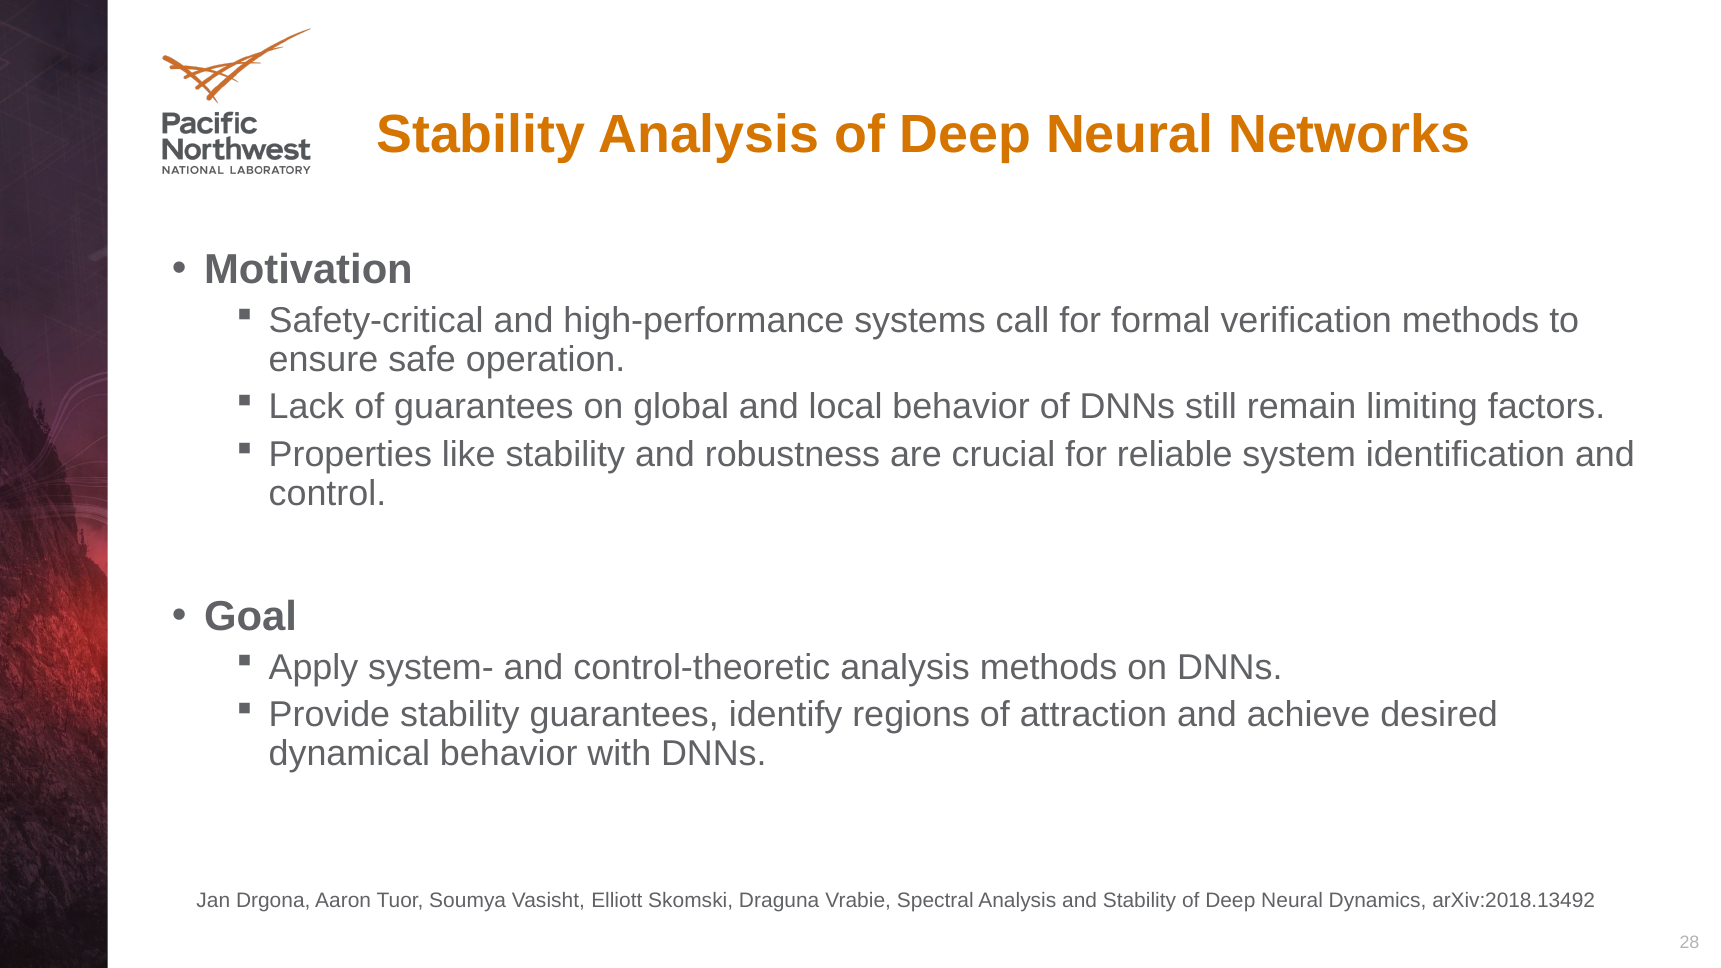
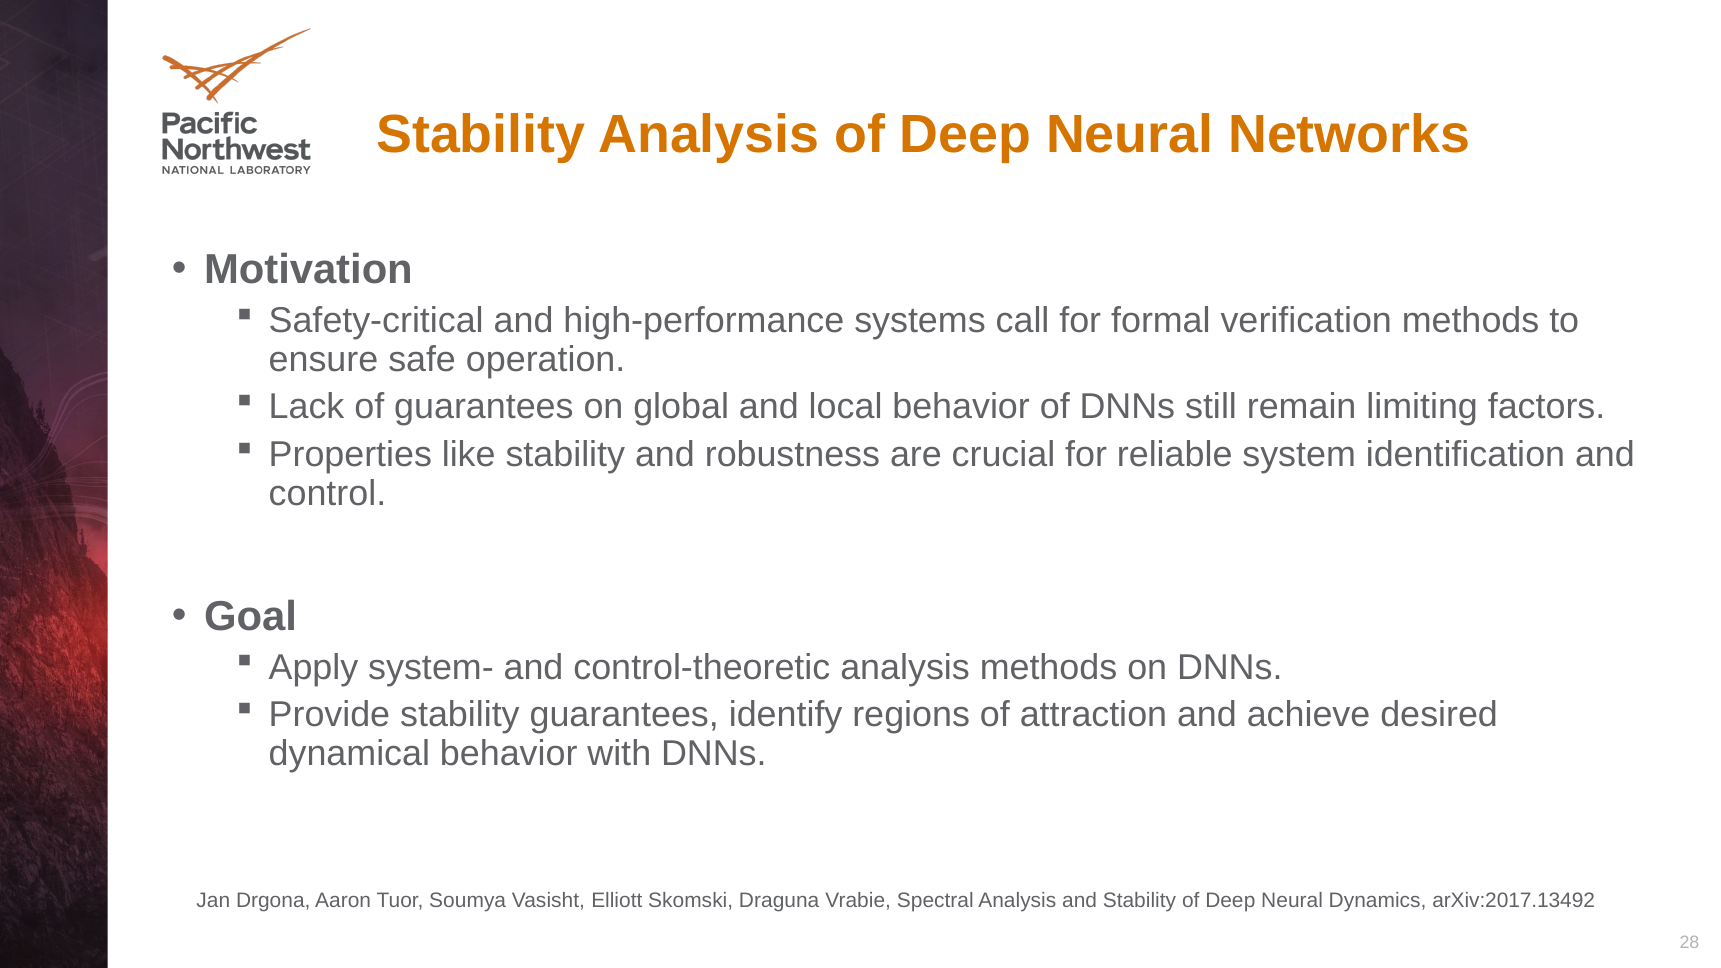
arXiv:2018.13492: arXiv:2018.13492 -> arXiv:2017.13492 (1514, 901)
